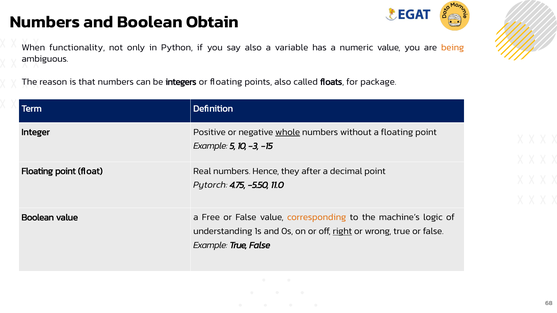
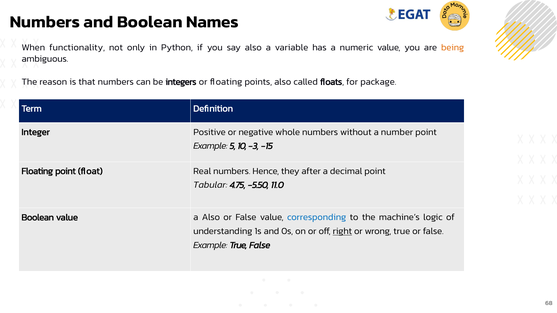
Obtain: Obtain -> Names (212, 22)
whole underline: present -> none (288, 132)
a floating: floating -> number (397, 132)
Pytorch: Pytorch -> Tabular (210, 185)
a Free: Free -> Also (211, 217)
corresponding colour: orange -> blue (317, 217)
